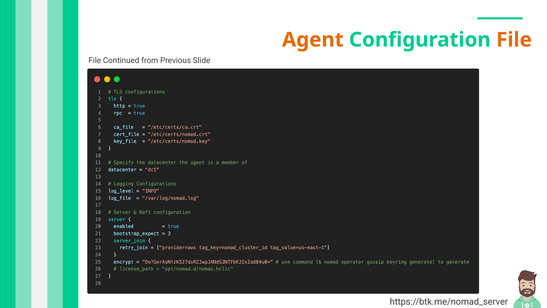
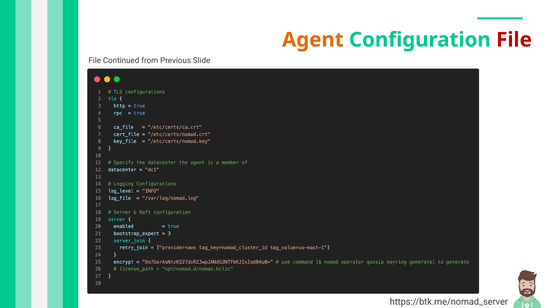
File colour: orange -> red (514, 40)
